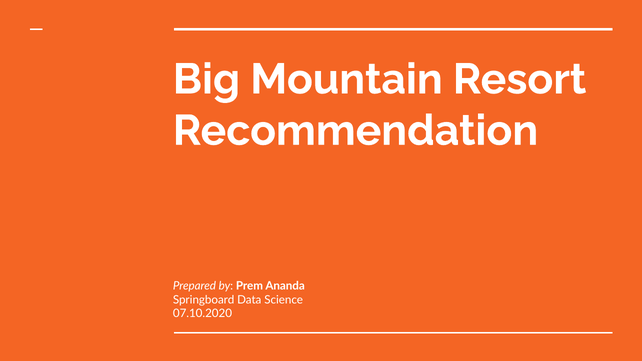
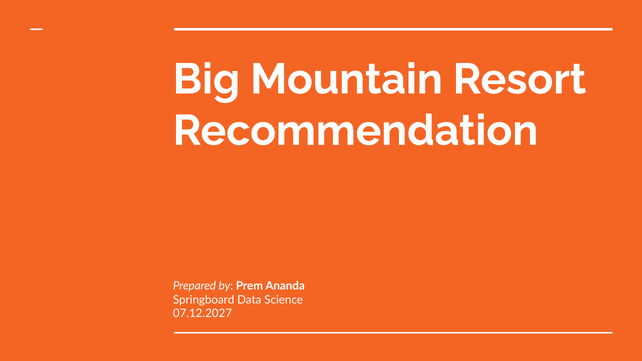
07.10.2020: 07.10.2020 -> 07.12.2027 (202, 314)
